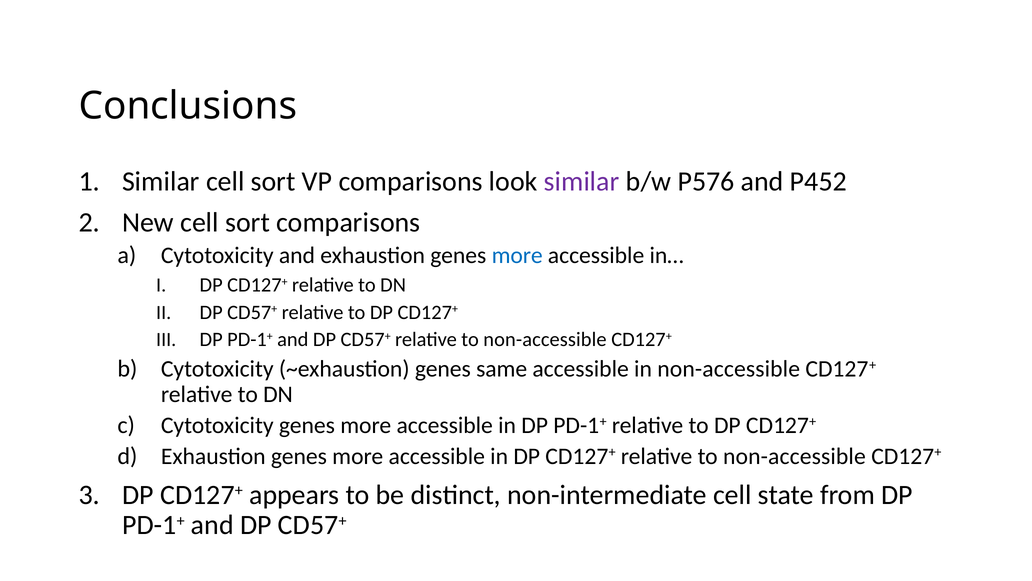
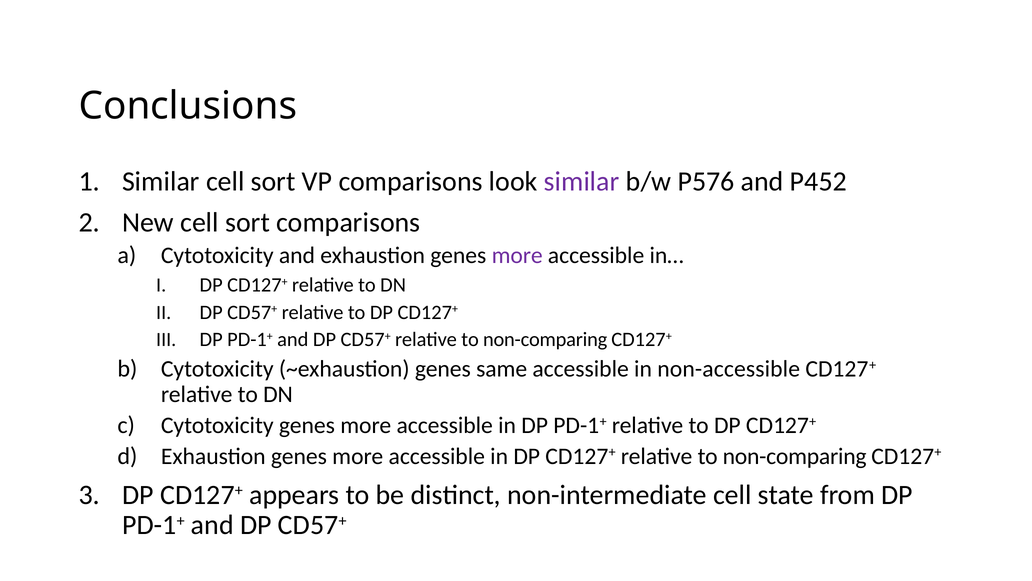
more colour: blue -> purple (517, 255)
CD57+ relative to non-accessible: non-accessible -> non-comparing (545, 339)
CD127+ relative to non-accessible: non-accessible -> non-comparing (795, 456)
